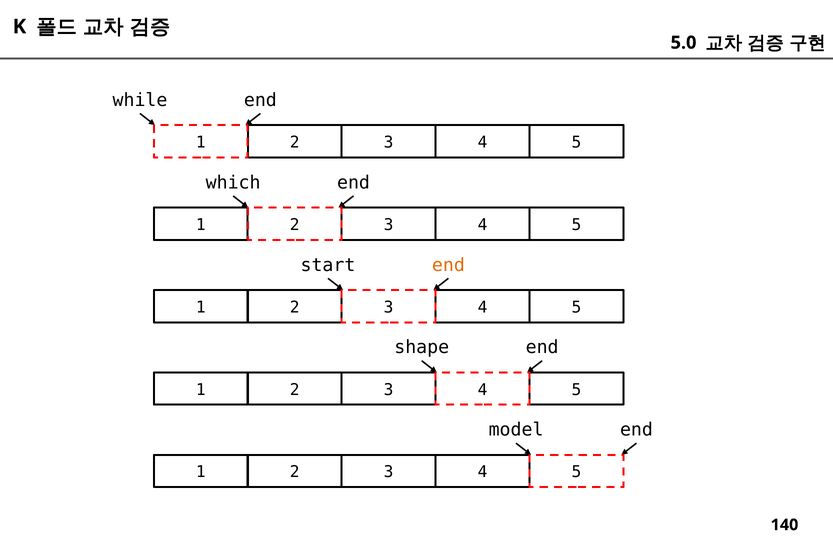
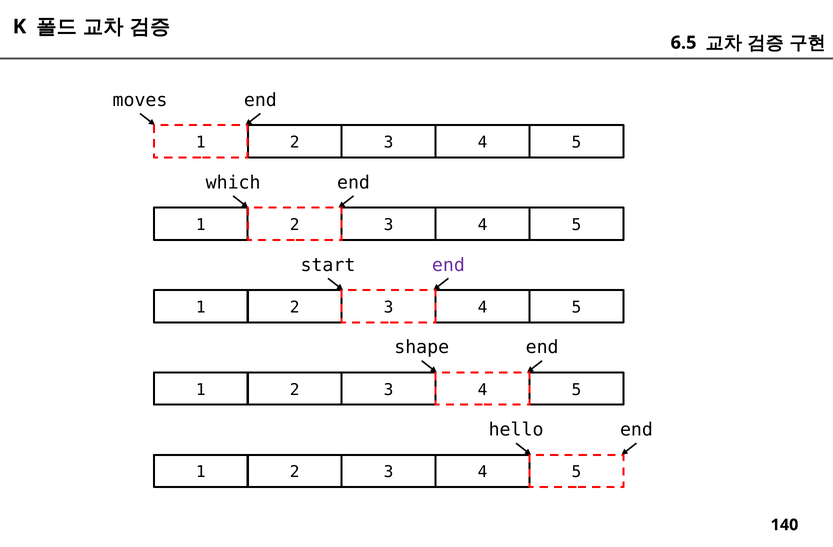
5.0: 5.0 -> 6.5 (684, 43)
while: while -> moves (140, 100)
end colour: orange -> purple (448, 265)
model: model -> hello (516, 430)
